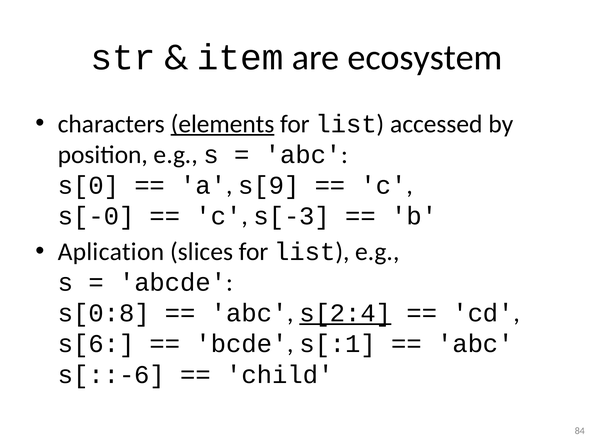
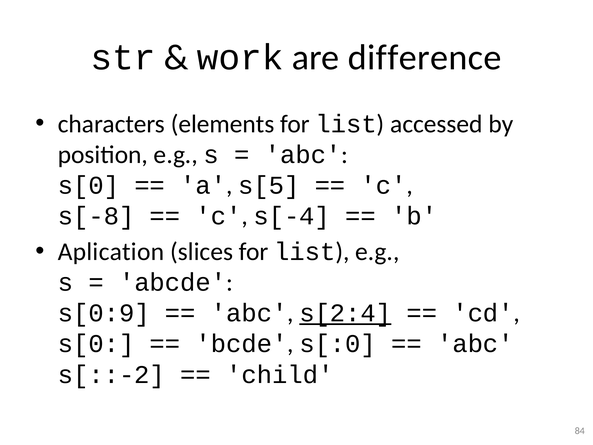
item: item -> work (240, 57)
ecosystem: ecosystem -> difference (425, 57)
elements underline: present -> none (223, 124)
s[9: s[9 -> s[5 (269, 185)
s[-0: s[-0 -> s[-8 (96, 216)
s[-3: s[-3 -> s[-4 (292, 216)
s[0:8: s[0:8 -> s[0:9 (104, 313)
s[6: s[6 -> s[0 (96, 344)
s[:1: s[:1 -> s[:0 (338, 344)
s[::-6: s[::-6 -> s[::-2 (111, 374)
